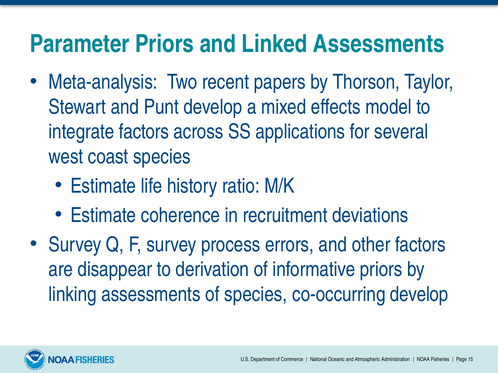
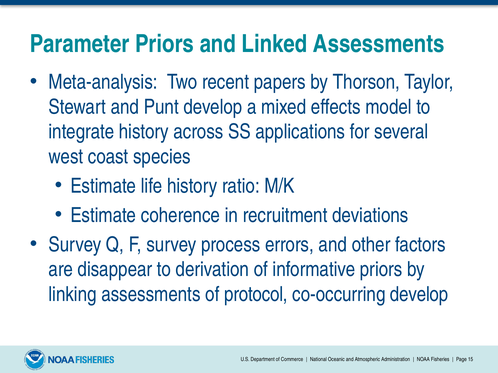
integrate factors: factors -> history (144, 132)
of species: species -> protocol (256, 295)
